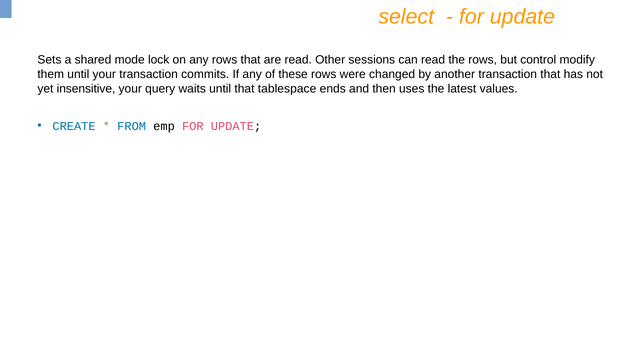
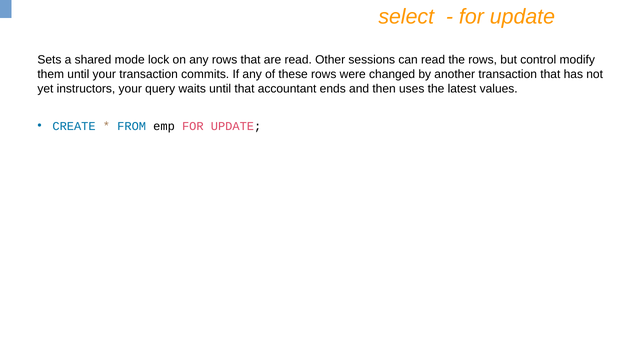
insensitive: insensitive -> instructors (86, 89)
tablespace: tablespace -> accountant (287, 89)
